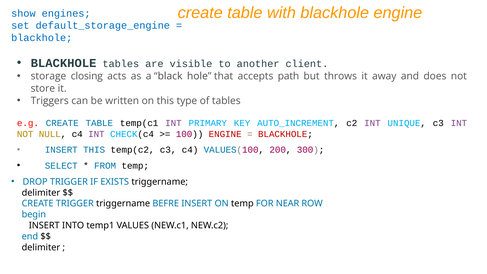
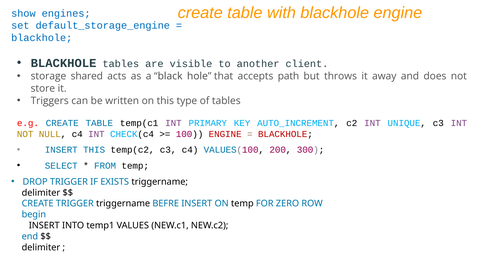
closing: closing -> shared (87, 76)
NEAR: NEAR -> ZERO (287, 204)
